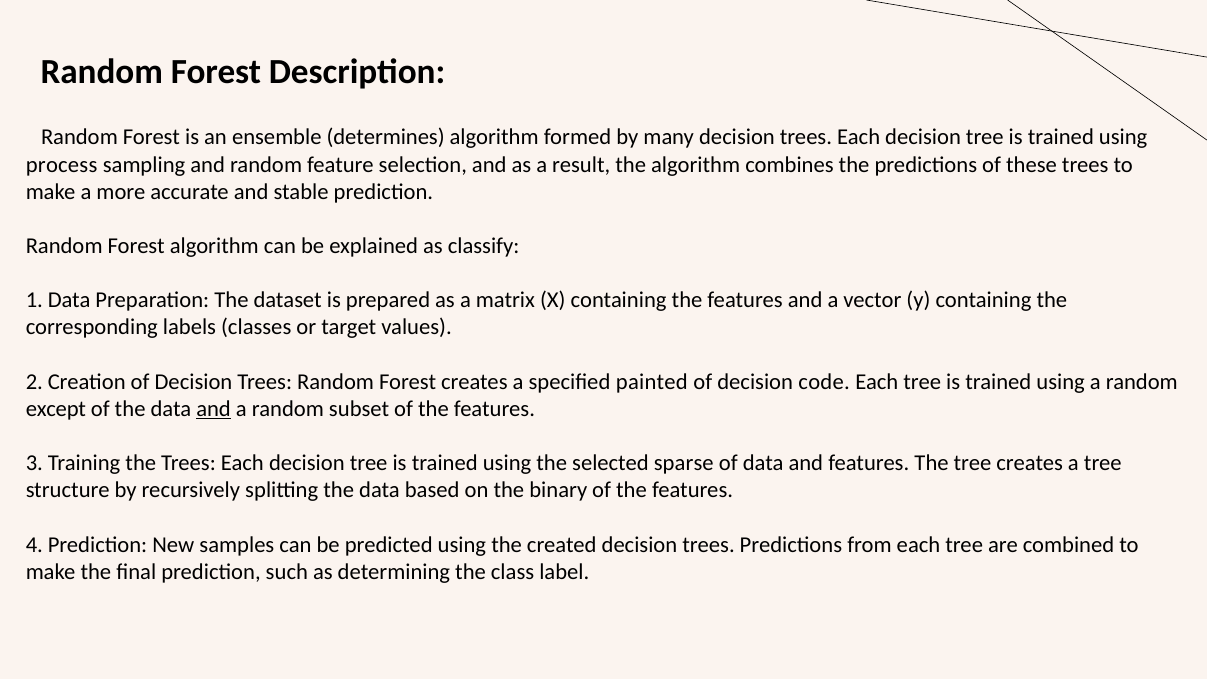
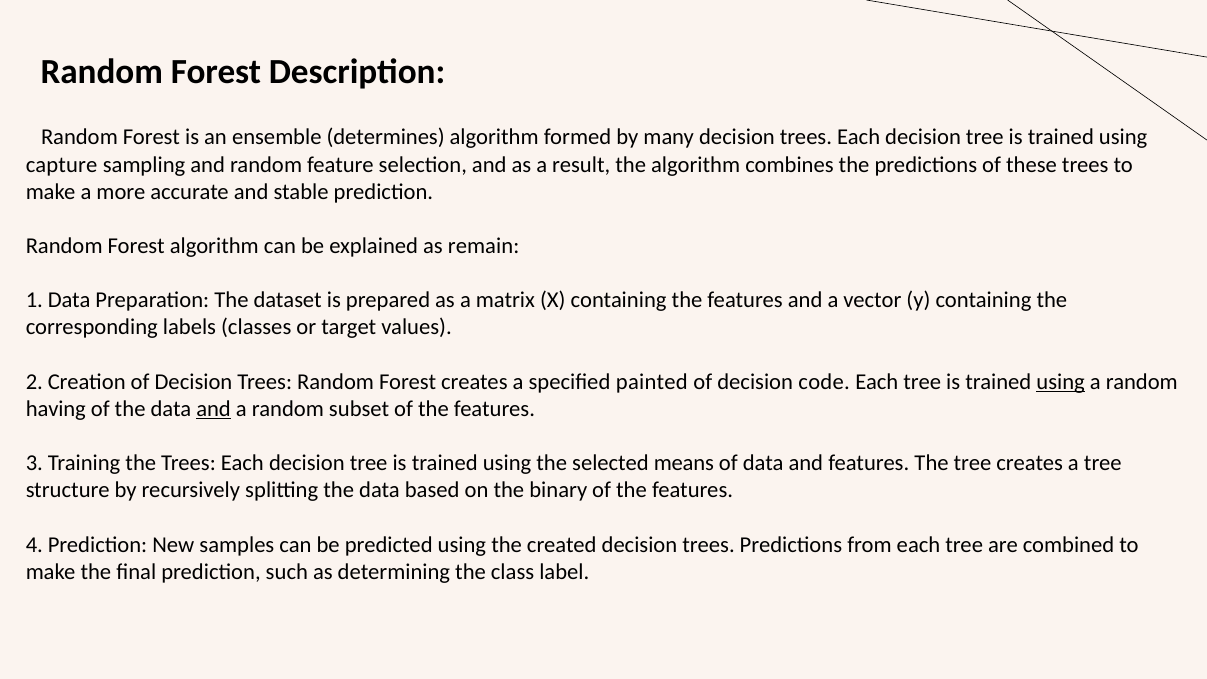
process: process -> capture (62, 165)
classify: classify -> remain (484, 246)
using underline: none -> present (1061, 382)
except: except -> having (56, 409)
sparse: sparse -> means (684, 463)
